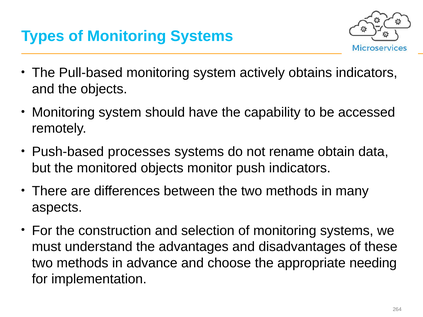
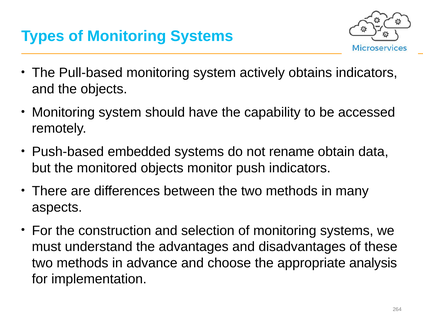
processes: processes -> embedded (139, 152)
needing: needing -> analysis (373, 263)
